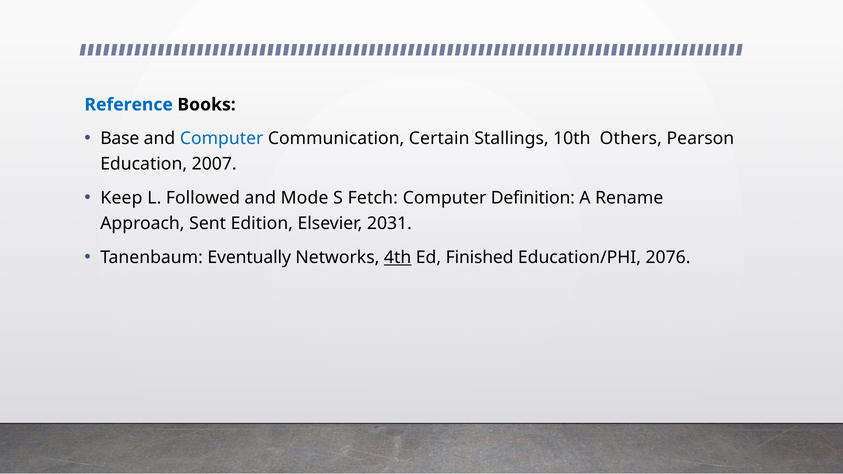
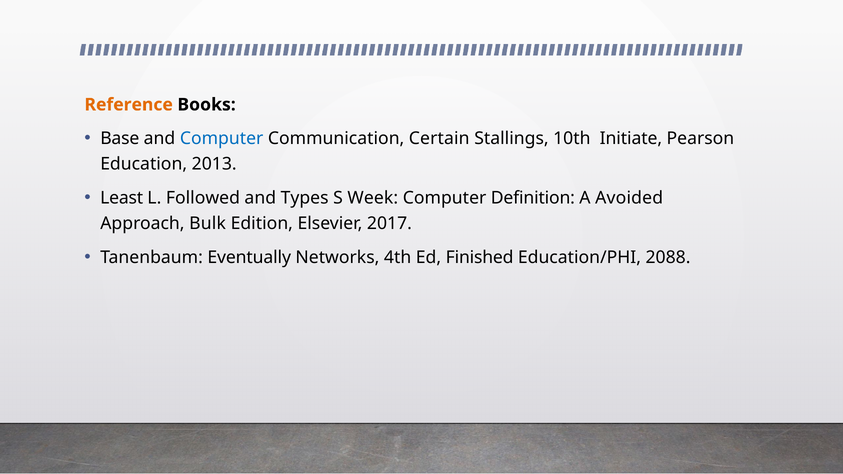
Reference colour: blue -> orange (129, 105)
Others: Others -> Initiate (631, 139)
2007: 2007 -> 2013 (214, 164)
Keep: Keep -> Least (122, 198)
Mode: Mode -> Types (305, 198)
Fetch: Fetch -> Week (373, 198)
Rename: Rename -> Avoided (629, 198)
Sent: Sent -> Bulk (208, 223)
2031: 2031 -> 2017 (389, 223)
4th underline: present -> none (398, 257)
2076: 2076 -> 2088 (668, 257)
